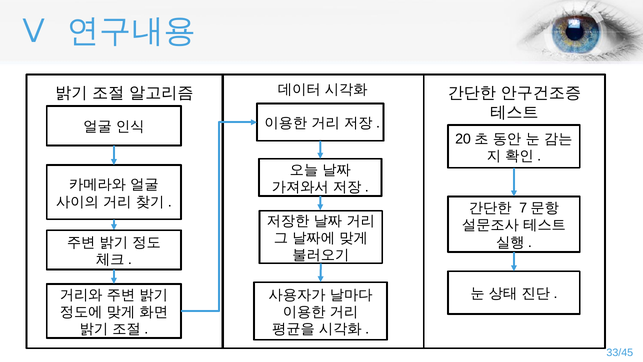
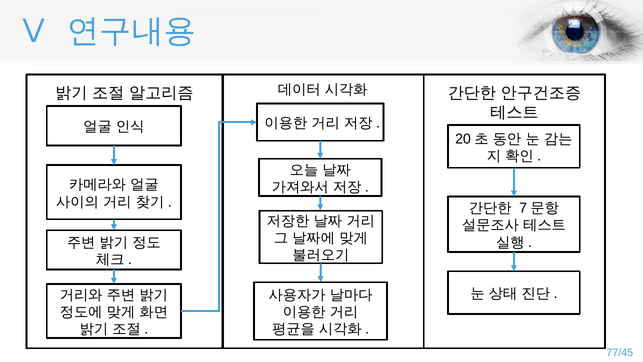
33/45: 33/45 -> 77/45 (620, 353)
